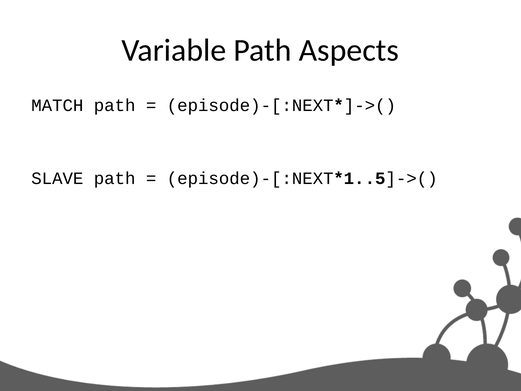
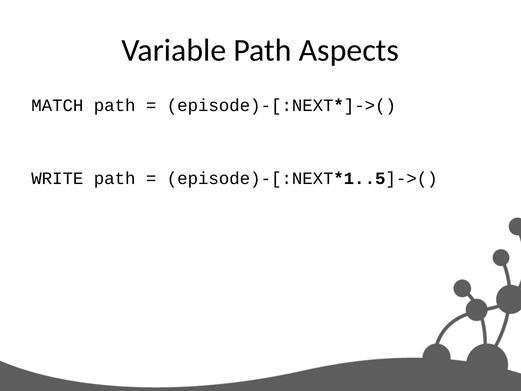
SLAVE: SLAVE -> WRITE (57, 178)
